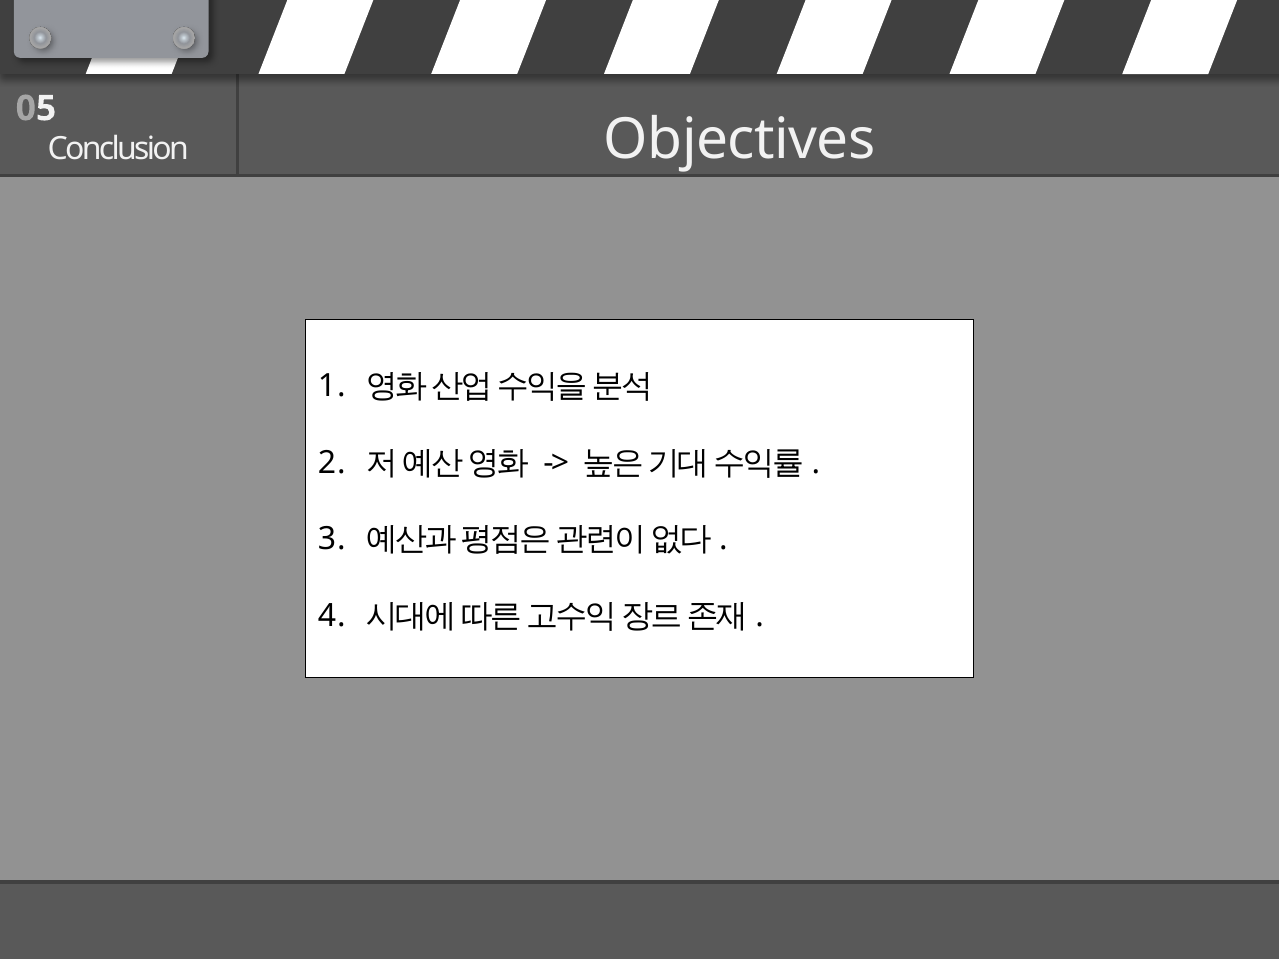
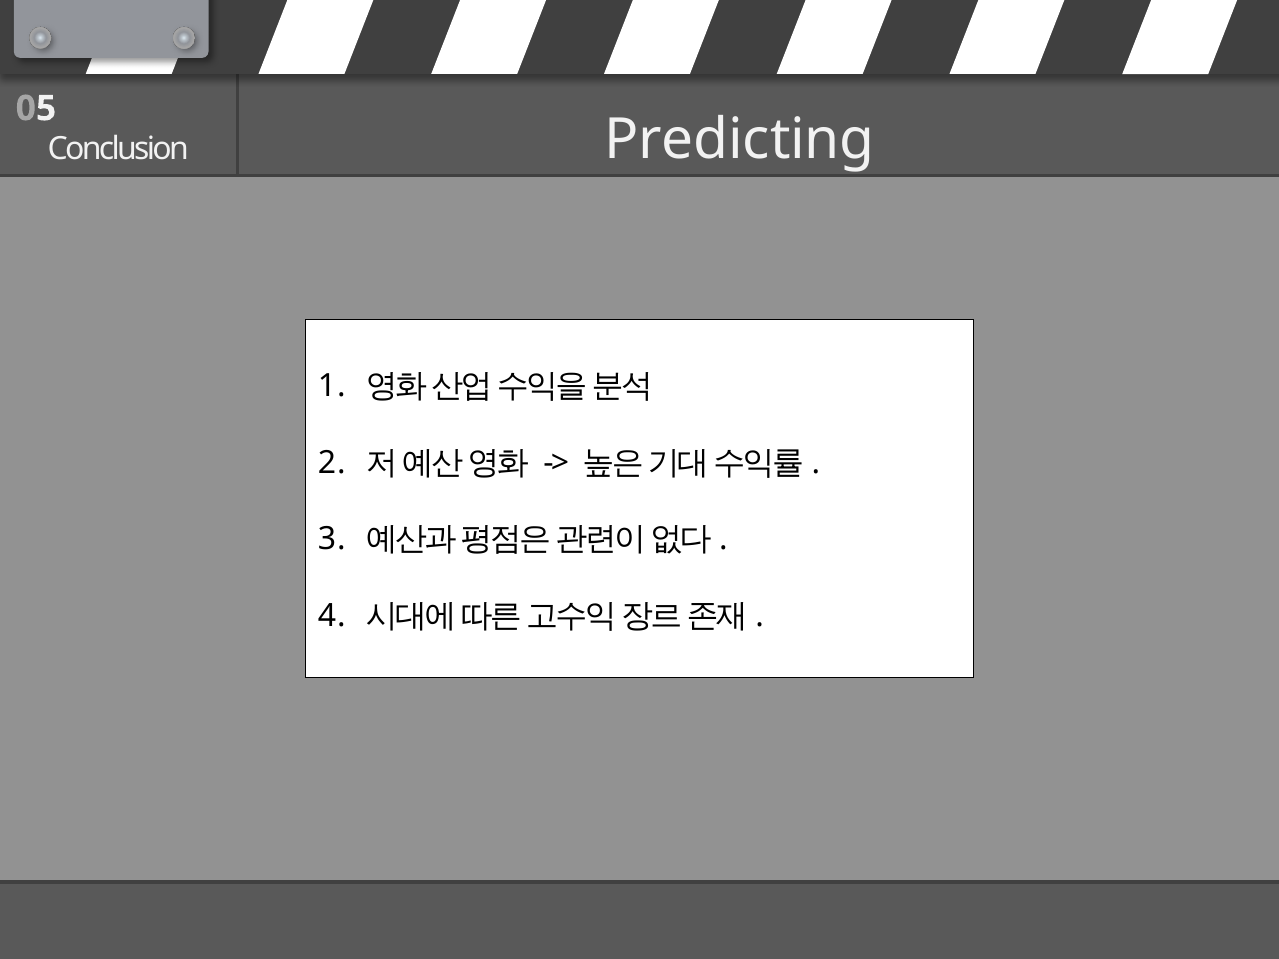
Objectives: Objectives -> Predicting (740, 140)
